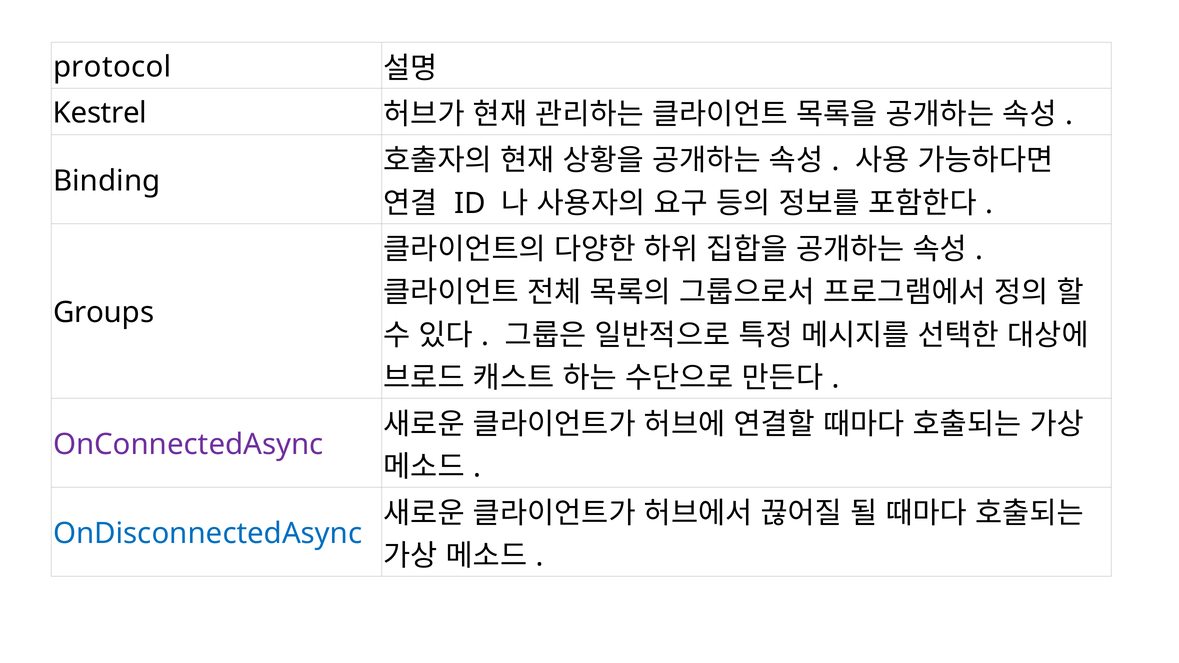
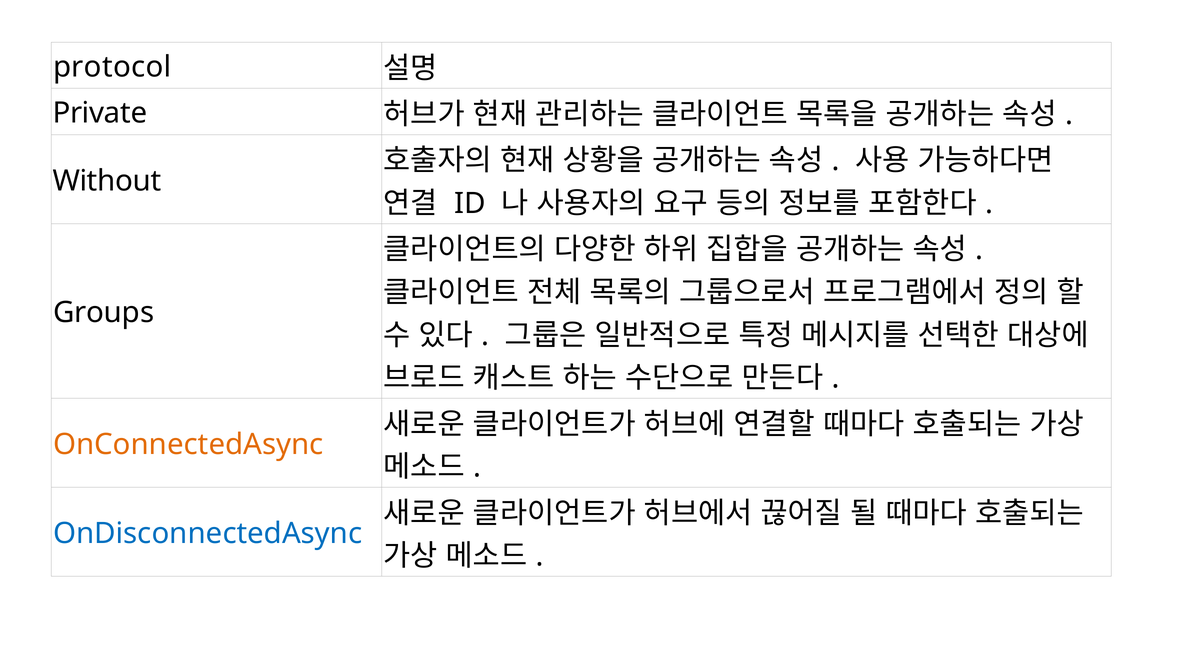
Kestrel: Kestrel -> Private (100, 113)
Binding: Binding -> Without (107, 181)
OnConnectedAsync colour: purple -> orange (188, 445)
